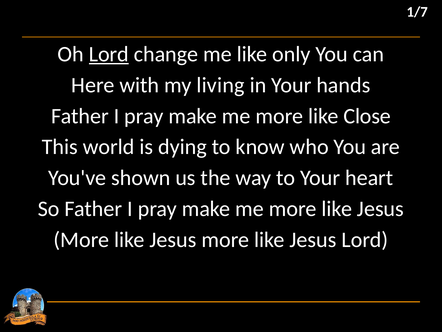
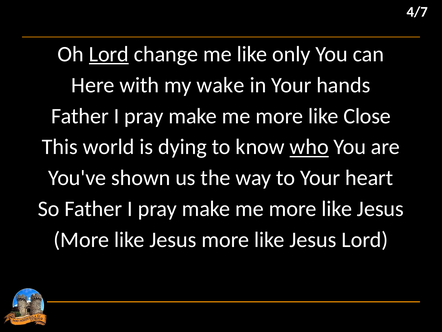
1/7: 1/7 -> 4/7 (417, 12)
living: living -> wake (220, 85)
who underline: none -> present (309, 147)
